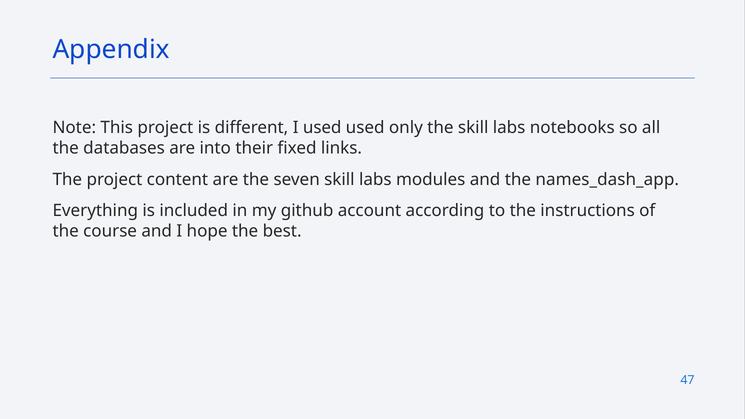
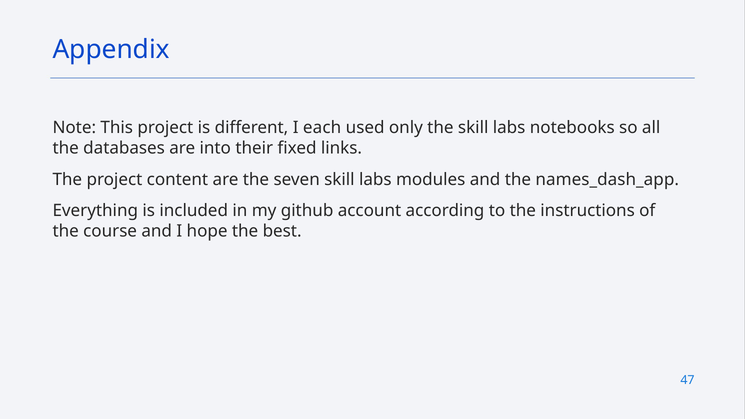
I used: used -> each (322, 128)
